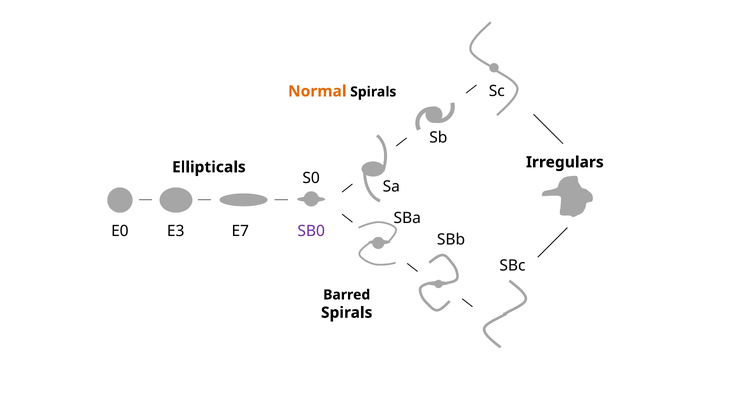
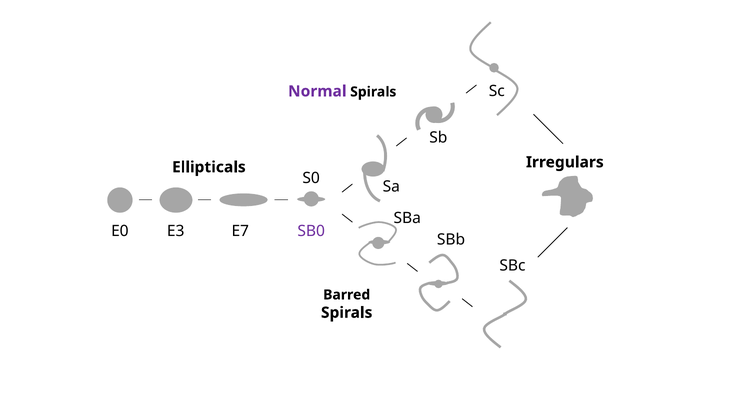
Normal colour: orange -> purple (317, 91)
